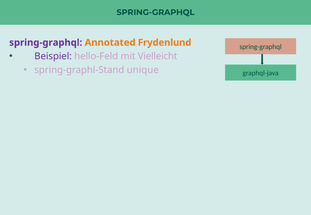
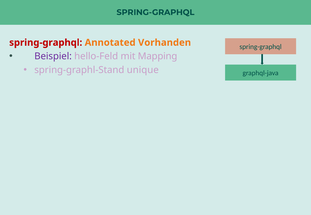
spring-graphql colour: purple -> red (46, 43)
Frydenlund: Frydenlund -> Vorhanden (165, 43)
Vielleicht: Vielleicht -> Mapping (158, 56)
